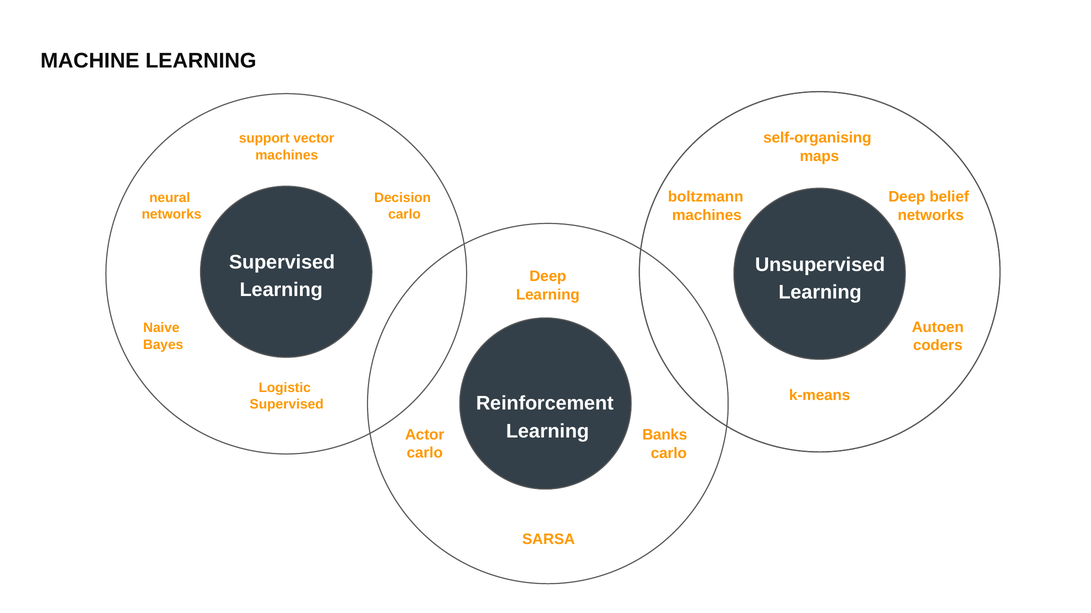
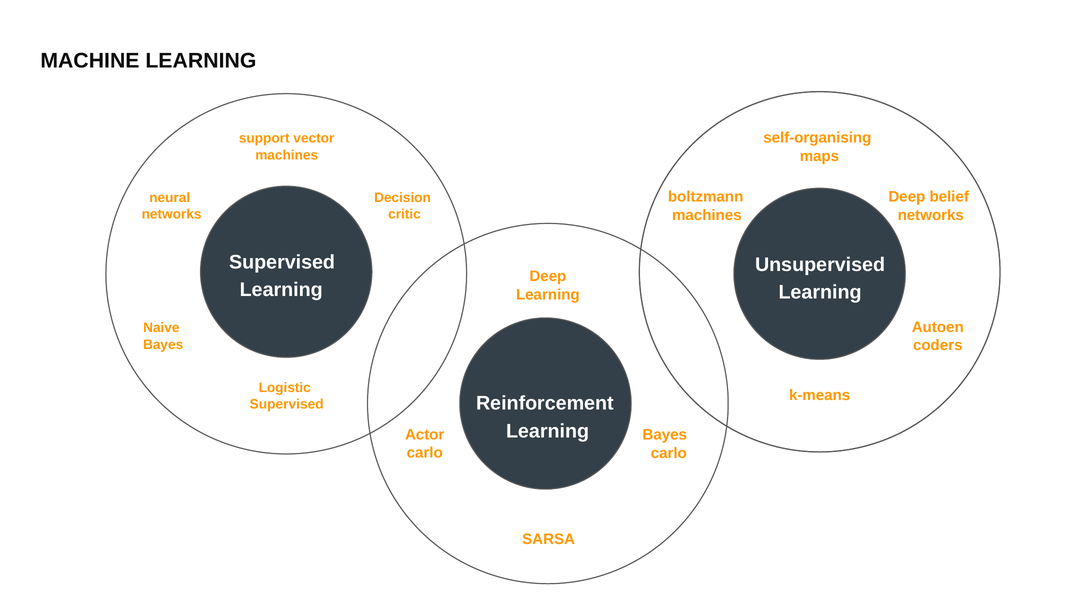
carlo: carlo -> critic (404, 215)
Banks: Banks -> Bayes (665, 435)
